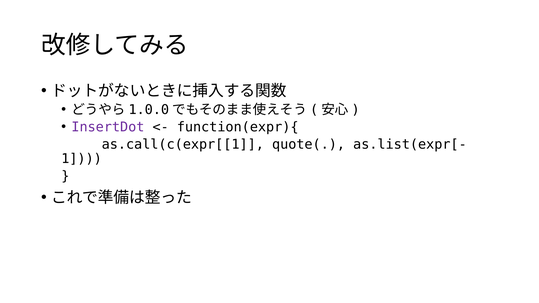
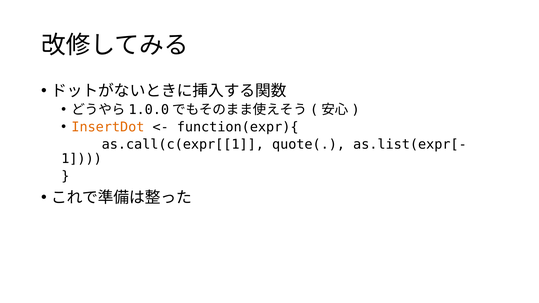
InsertDot colour: purple -> orange (108, 127)
